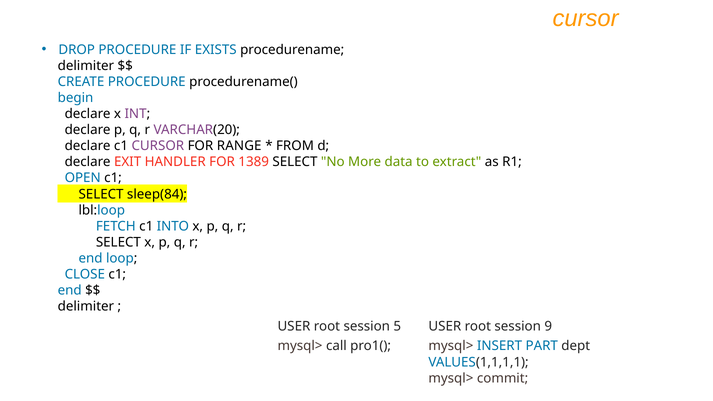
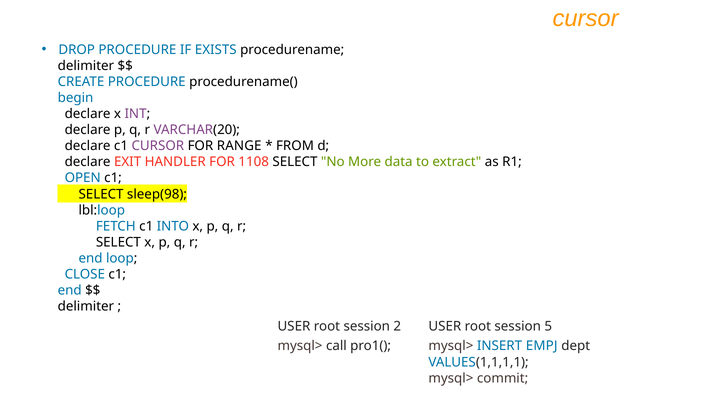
1389: 1389 -> 1108 (254, 162)
sleep(84: sleep(84 -> sleep(98 (157, 194)
5: 5 -> 2 (397, 327)
9: 9 -> 5 (548, 327)
PART: PART -> EMPJ (542, 346)
